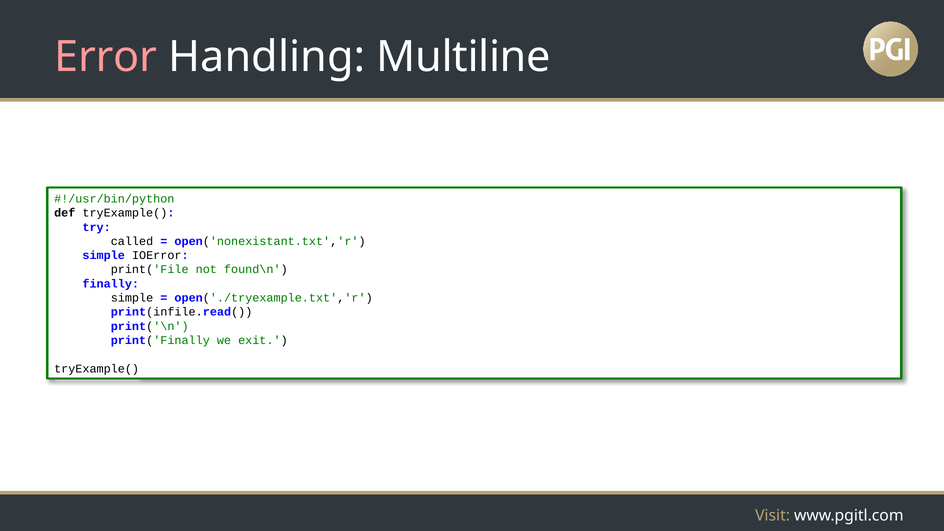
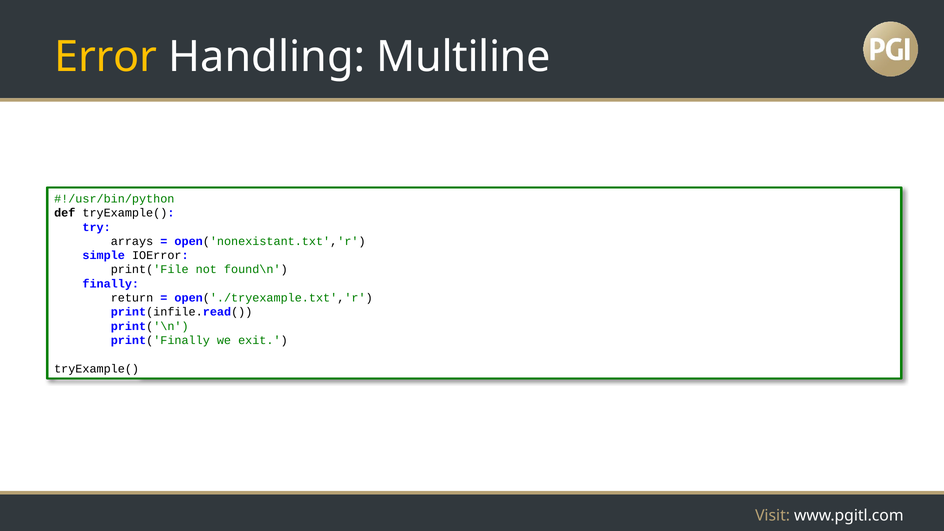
Error colour: pink -> yellow (106, 57)
called: called -> arrays (132, 241)
simple: simple -> return (132, 298)
